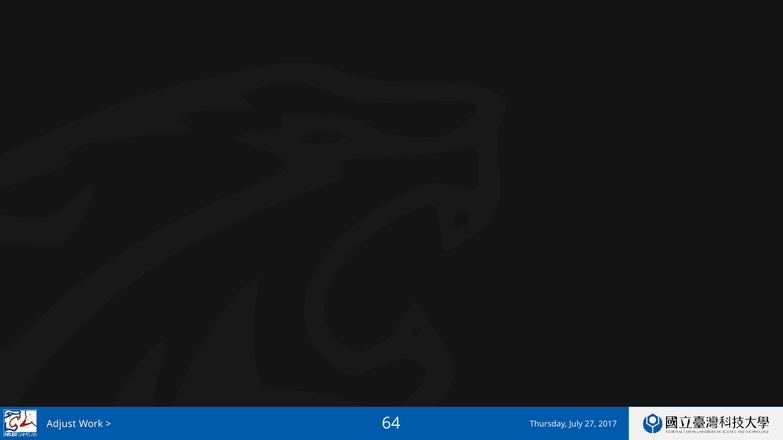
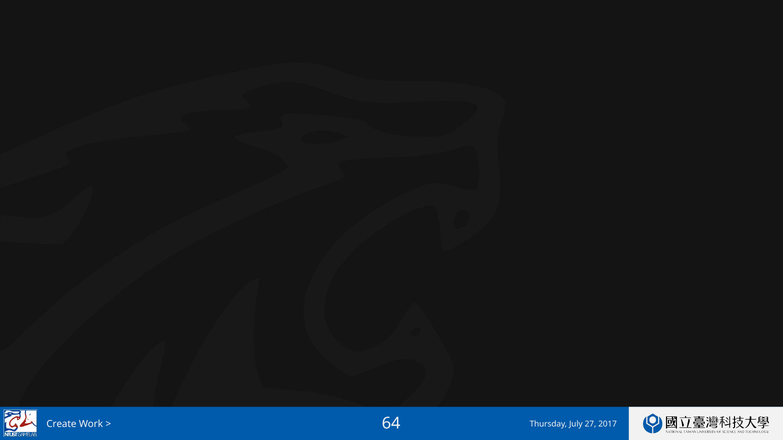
Adjust: Adjust -> Create (61, 424)
